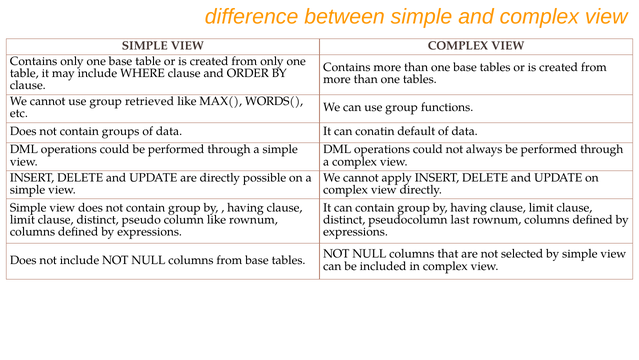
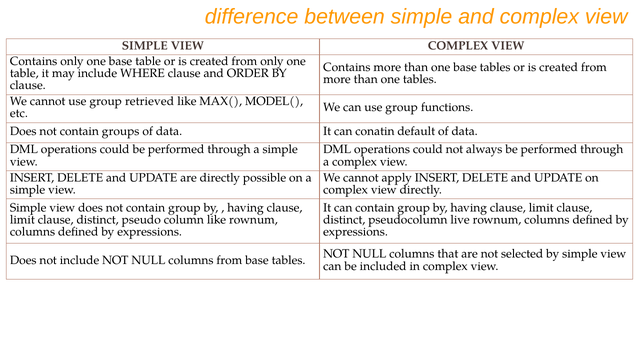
WORDS(: WORDS( -> MODEL( (274, 101)
last: last -> live (460, 219)
